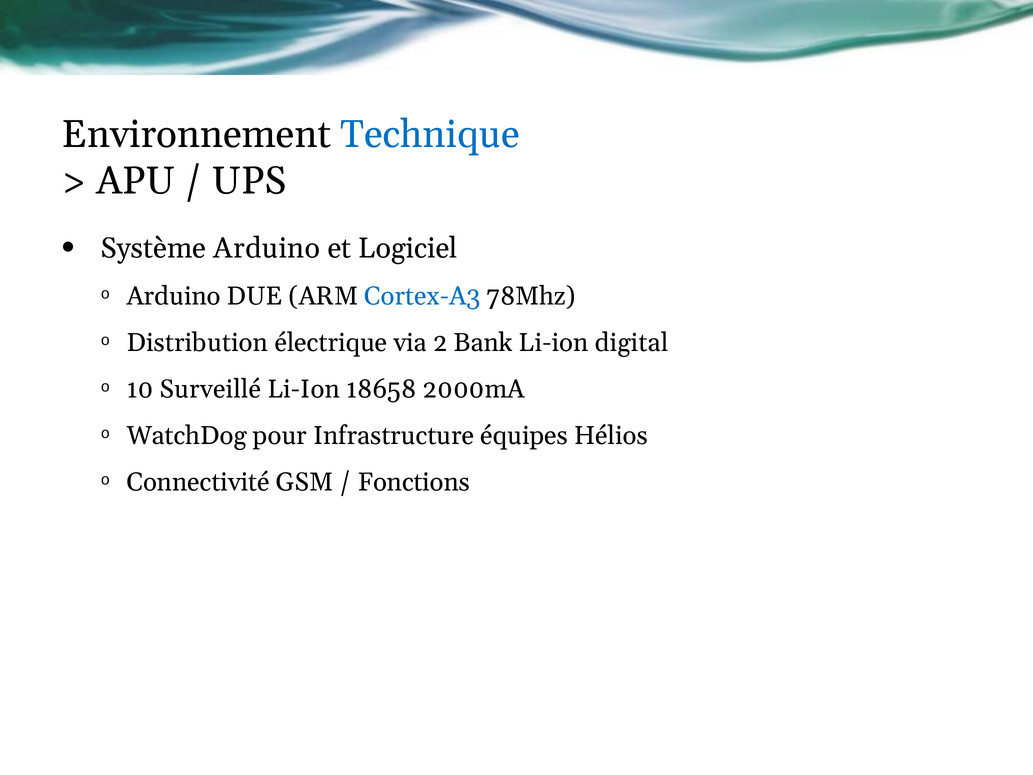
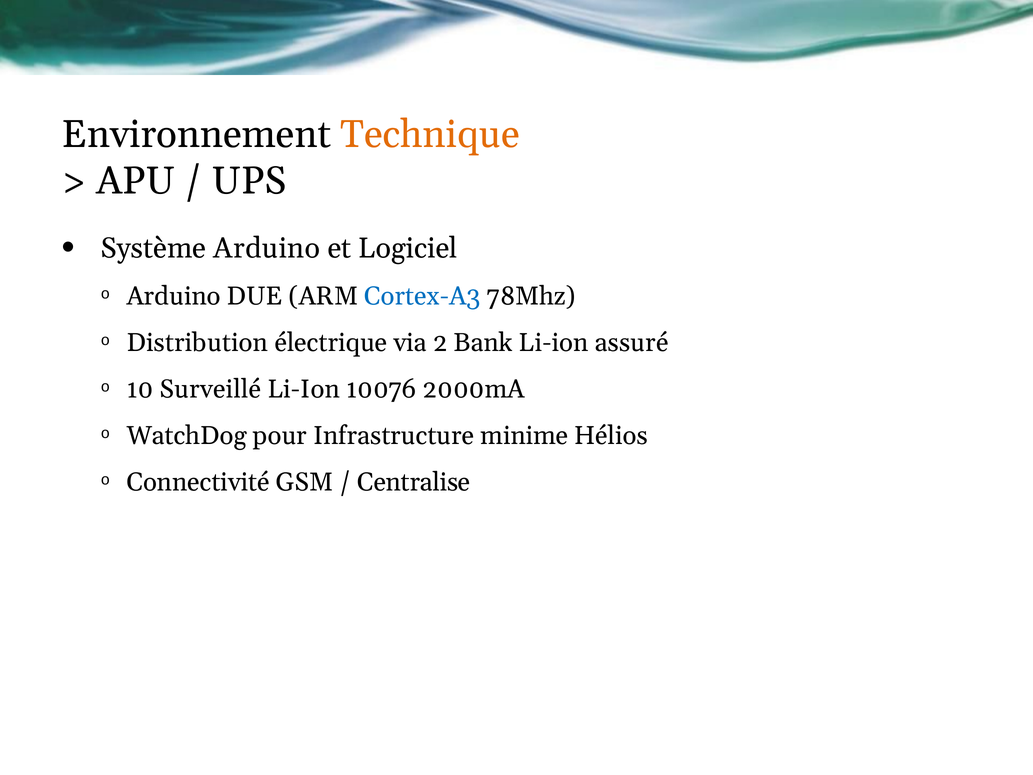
Technique colour: blue -> orange (430, 134)
digital: digital -> assuré (632, 343)
18658: 18658 -> 10076 (381, 389)
équipes: équipes -> minime (524, 436)
Fonctions: Fonctions -> Centralise (414, 482)
